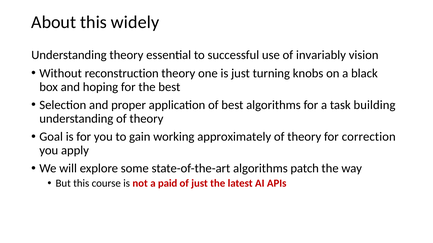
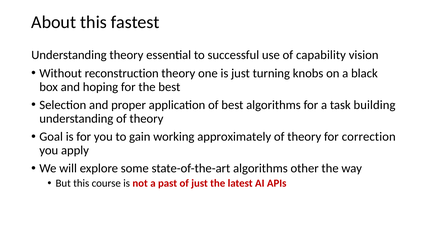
widely: widely -> fastest (135, 22)
invariably: invariably -> capability (321, 55)
patch: patch -> other (305, 169)
paid: paid -> past (168, 184)
